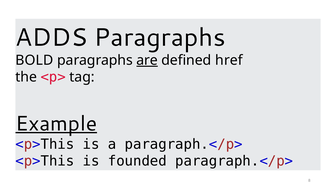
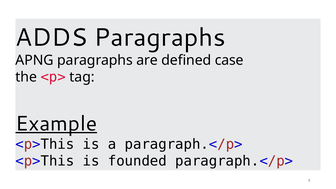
BOLD: BOLD -> APNG (34, 60)
are underline: present -> none (147, 60)
href: href -> case (229, 60)
